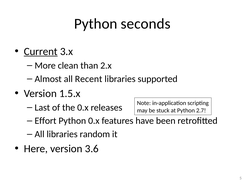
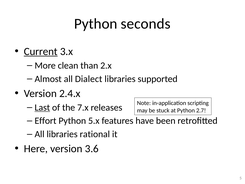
Recent: Recent -> Dialect (89, 79)
1.5.x: 1.5.x -> 2.4.x (70, 93)
Last underline: none -> present (42, 107)
the 0.x: 0.x -> 7.x (83, 107)
Python 0.x: 0.x -> 5.x (94, 121)
random: random -> rational (95, 134)
